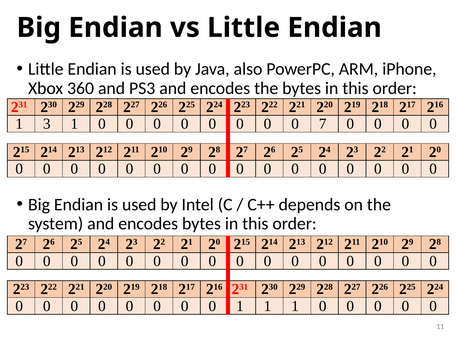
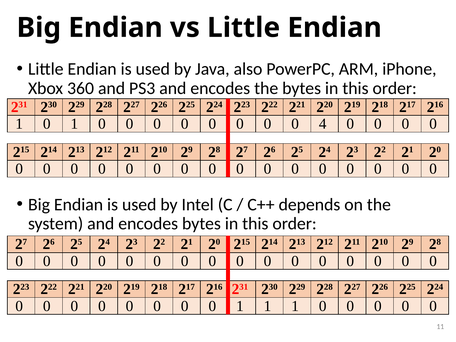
3: 3 -> 0 (47, 124)
7: 7 -> 4 (323, 124)
